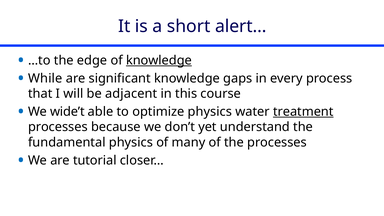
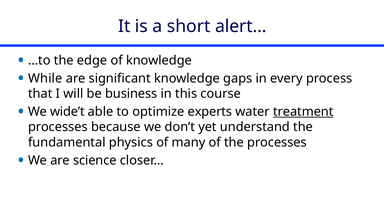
knowledge underline: present -> none (159, 60)
adjacent: adjacent -> business (131, 94)
optimize physics: physics -> experts (210, 112)
tutorial: tutorial -> science (95, 160)
